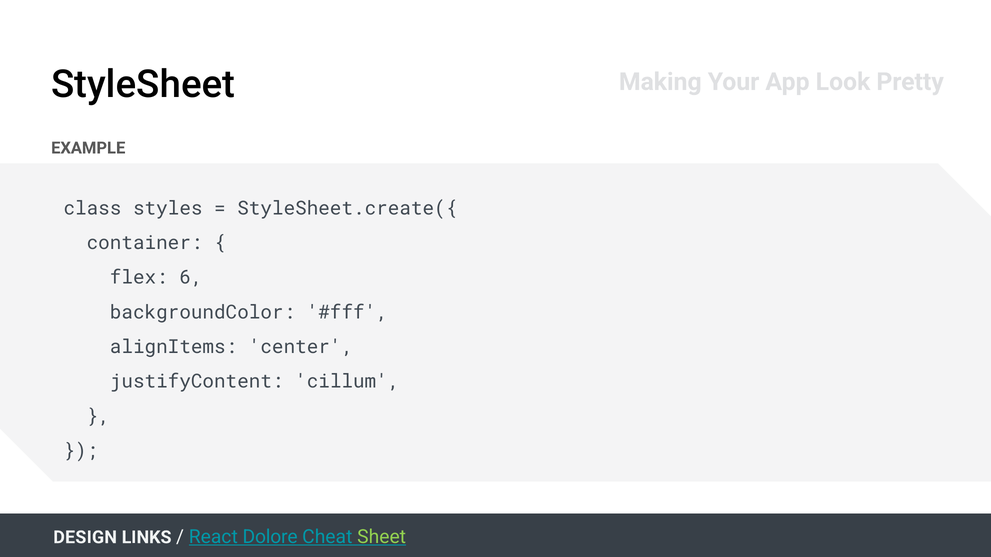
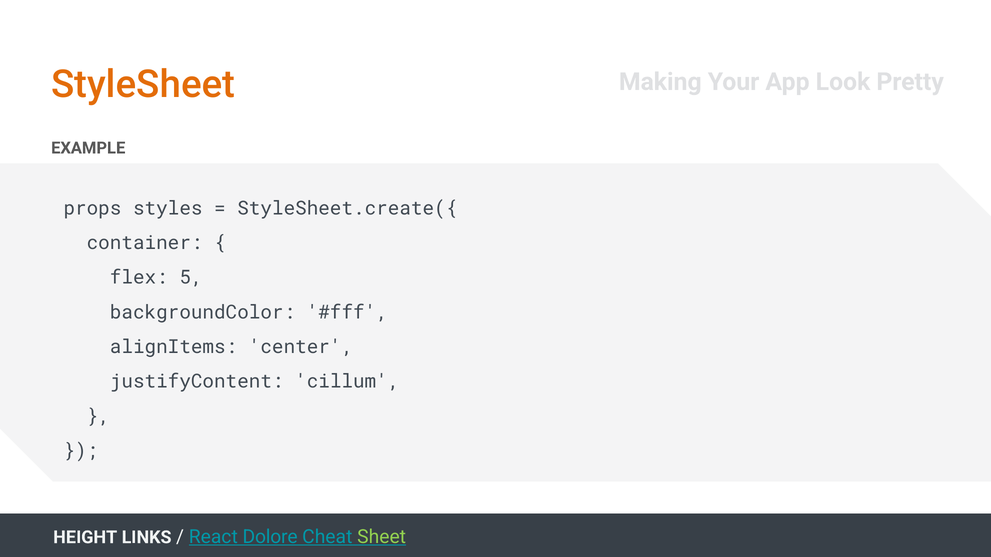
StyleSheet colour: black -> orange (143, 85)
class: class -> props (92, 208)
6: 6 -> 5 (191, 278)
DESIGN: DESIGN -> HEIGHT (85, 538)
